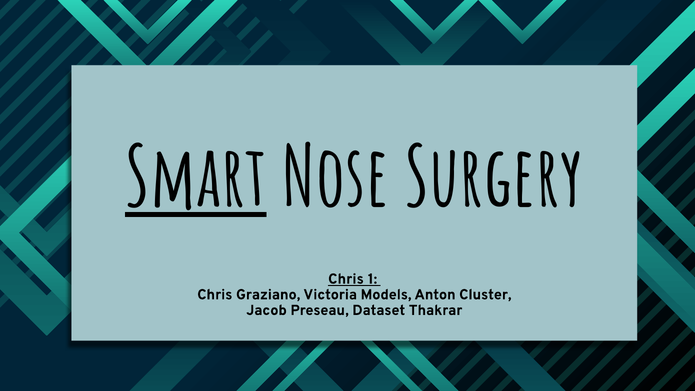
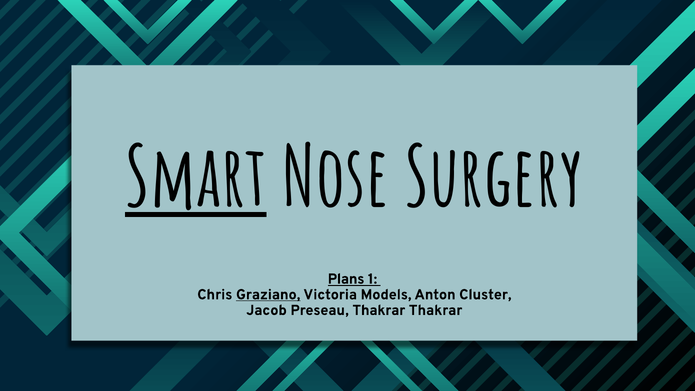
Chris: Chris -> Plans (346, 279)
Graziano underline: none -> present (268, 294)
Preseau Dataset: Dataset -> Thakrar (379, 310)
